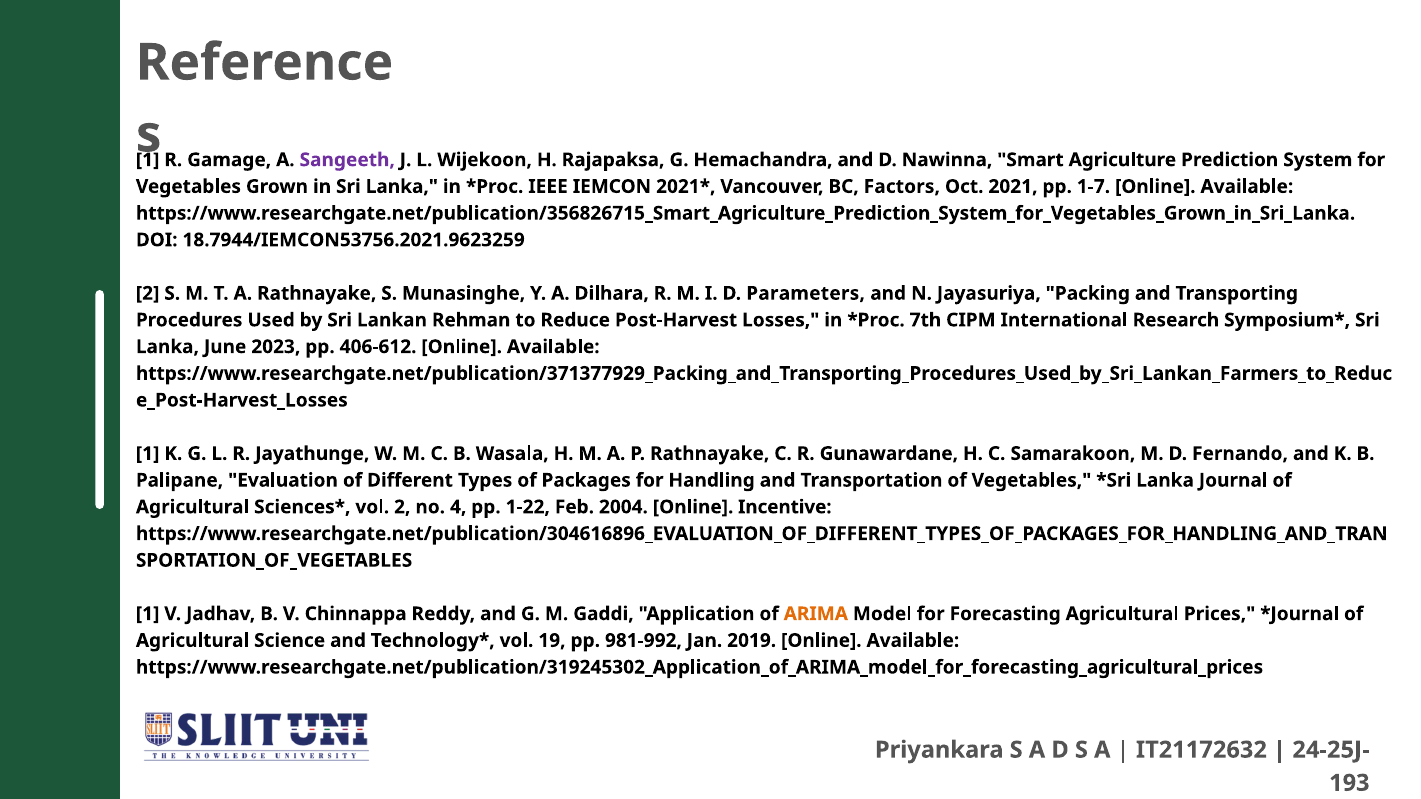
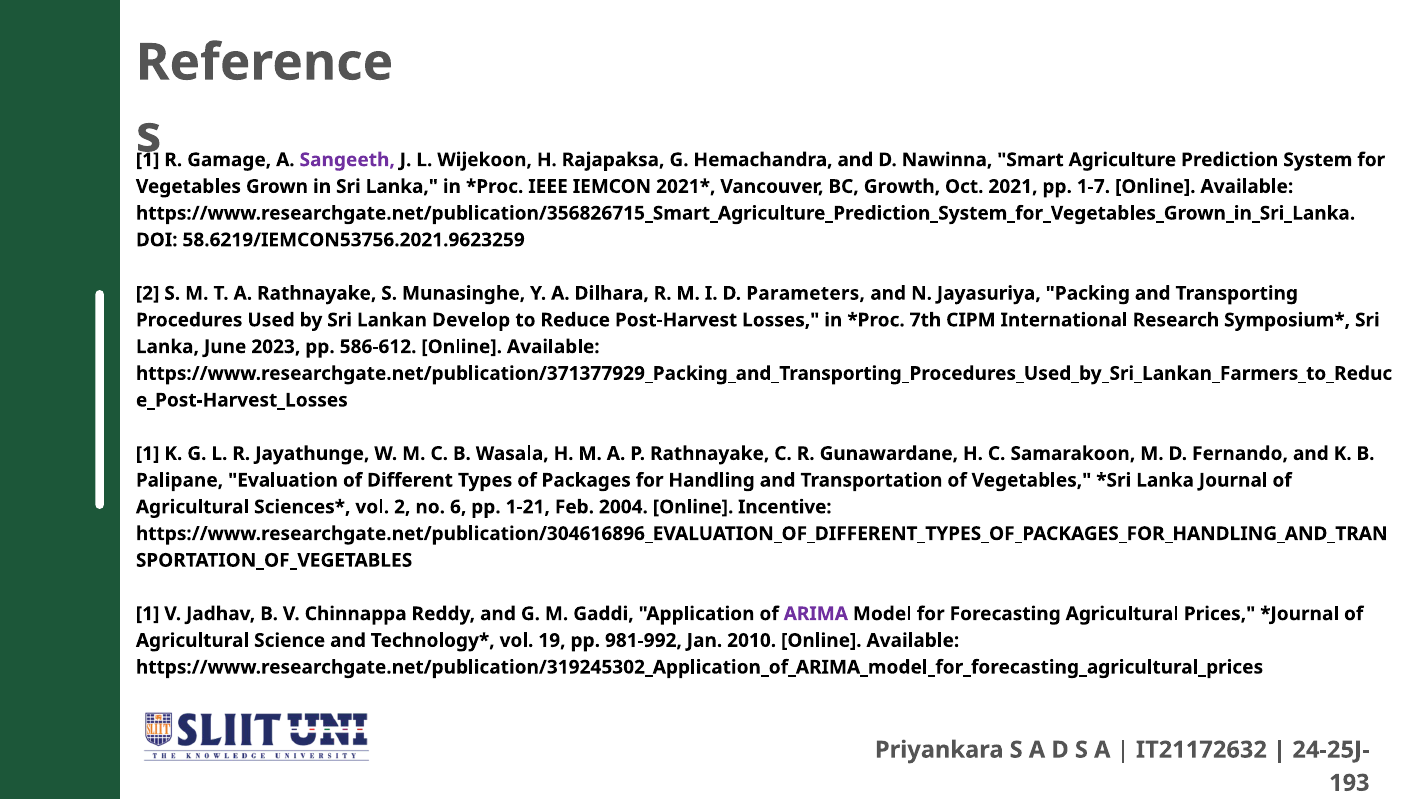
Factors: Factors -> Growth (902, 187)
18.7944/IEMCON53756.2021.9623259: 18.7944/IEMCON53756.2021.9623259 -> 58.6219/IEMCON53756.2021.9623259 (354, 240)
Rehman: Rehman -> Develop (471, 320)
406-612: 406-612 -> 586-612 (378, 347)
4: 4 -> 6 (458, 507)
1-22: 1-22 -> 1-21 (528, 507)
ARIMA colour: orange -> purple (816, 614)
2019: 2019 -> 2010 (752, 641)
